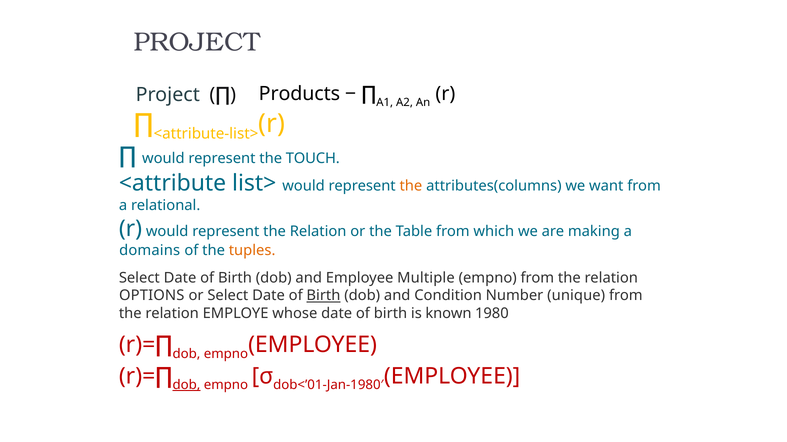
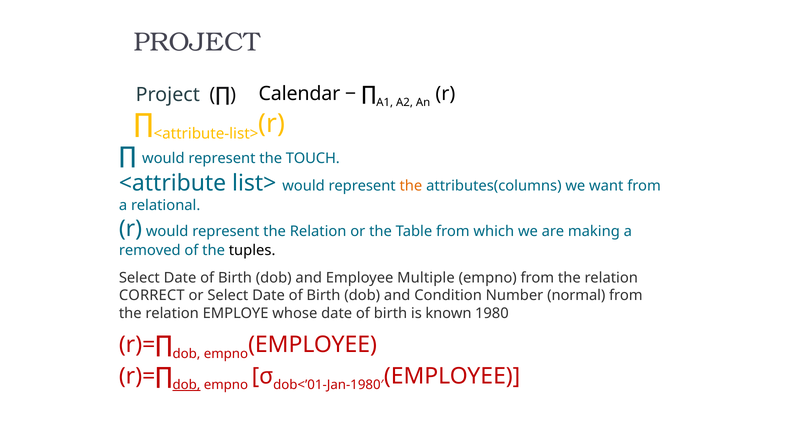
Products: Products -> Calendar (299, 94)
domains: domains -> removed (150, 251)
tuples colour: orange -> black (252, 251)
OPTIONS: OPTIONS -> CORRECT (152, 296)
Birth underline: present -> none (323, 296)
unique: unique -> normal (576, 296)
